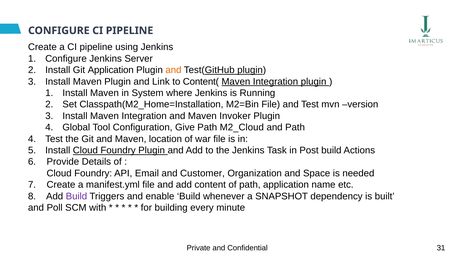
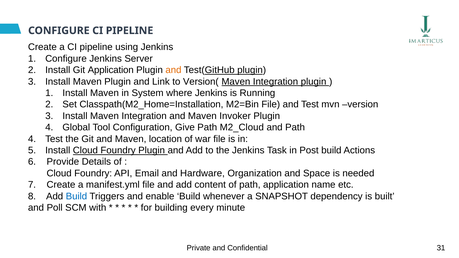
Content(: Content( -> Version( (201, 82)
Customer: Customer -> Hardware (202, 173)
Build colour: purple -> blue (76, 196)
